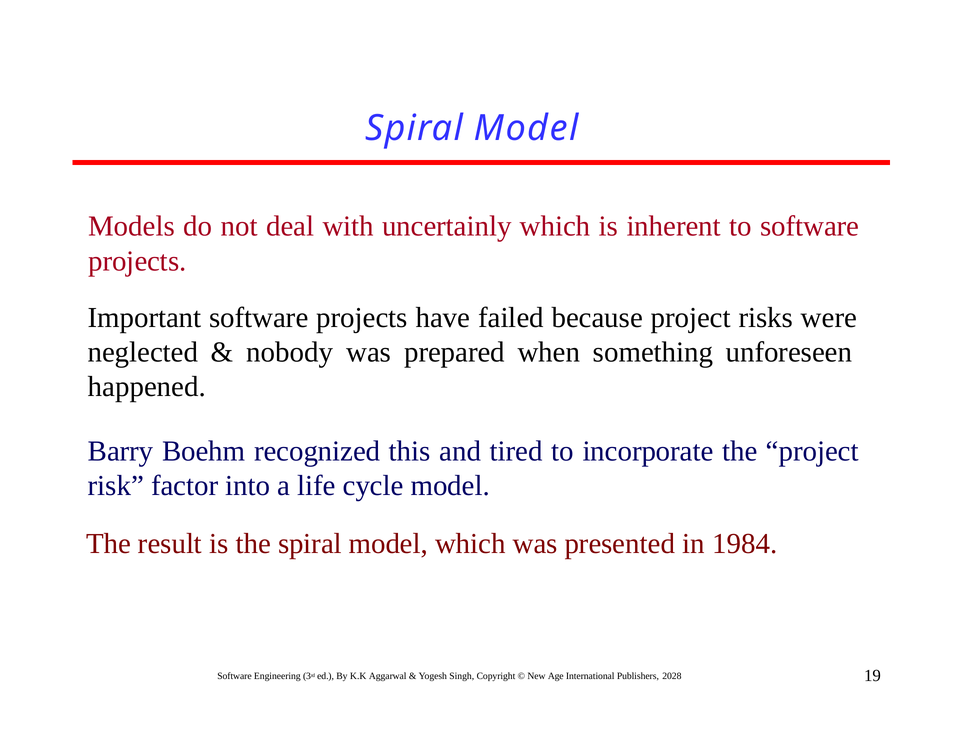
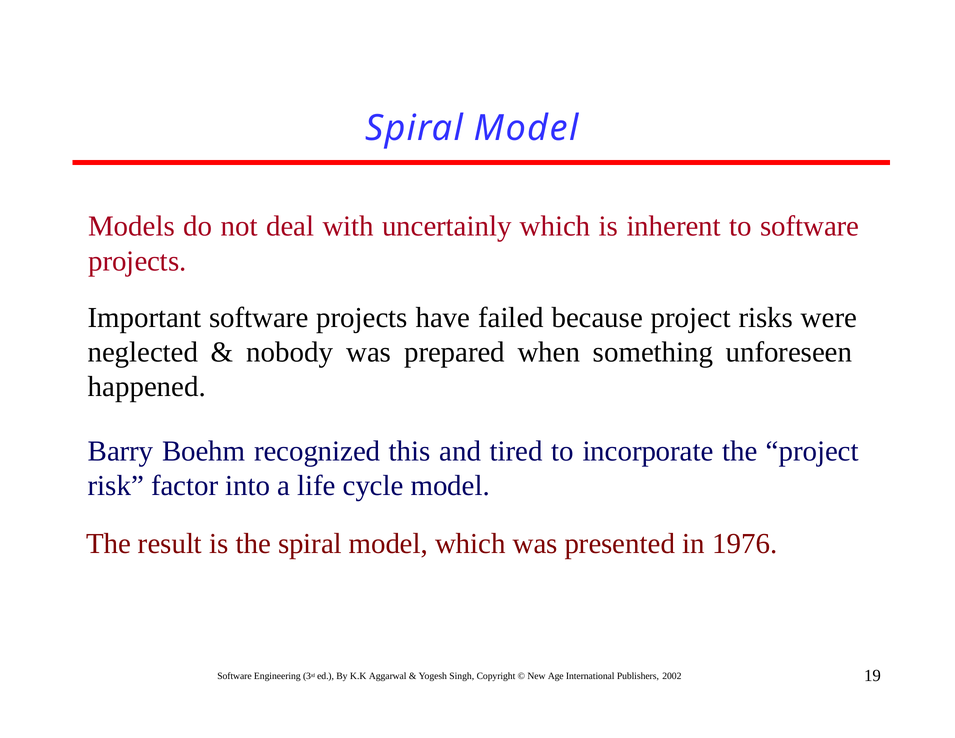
1984: 1984 -> 1976 (745, 544)
2028: 2028 -> 2002 (672, 676)
